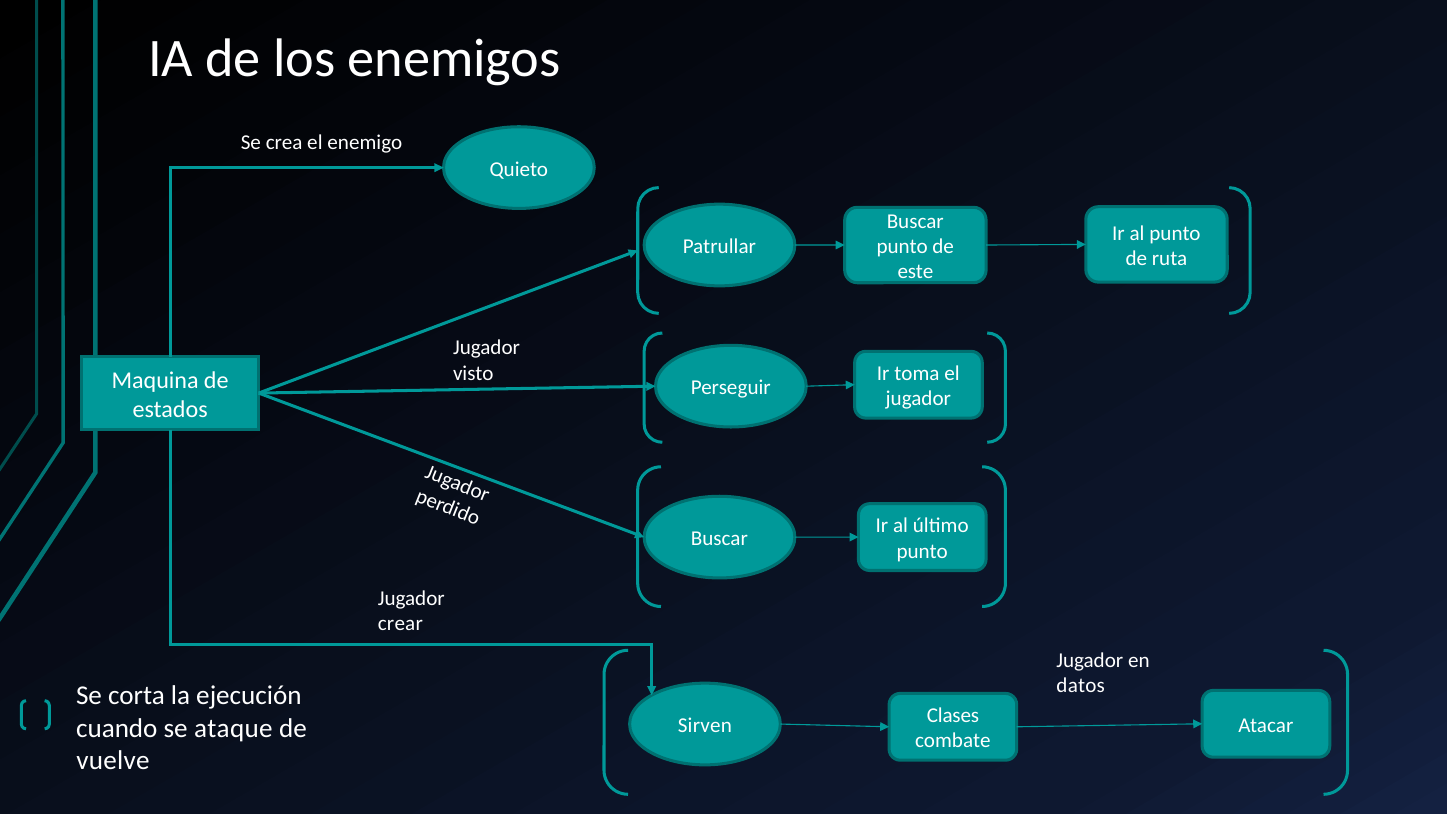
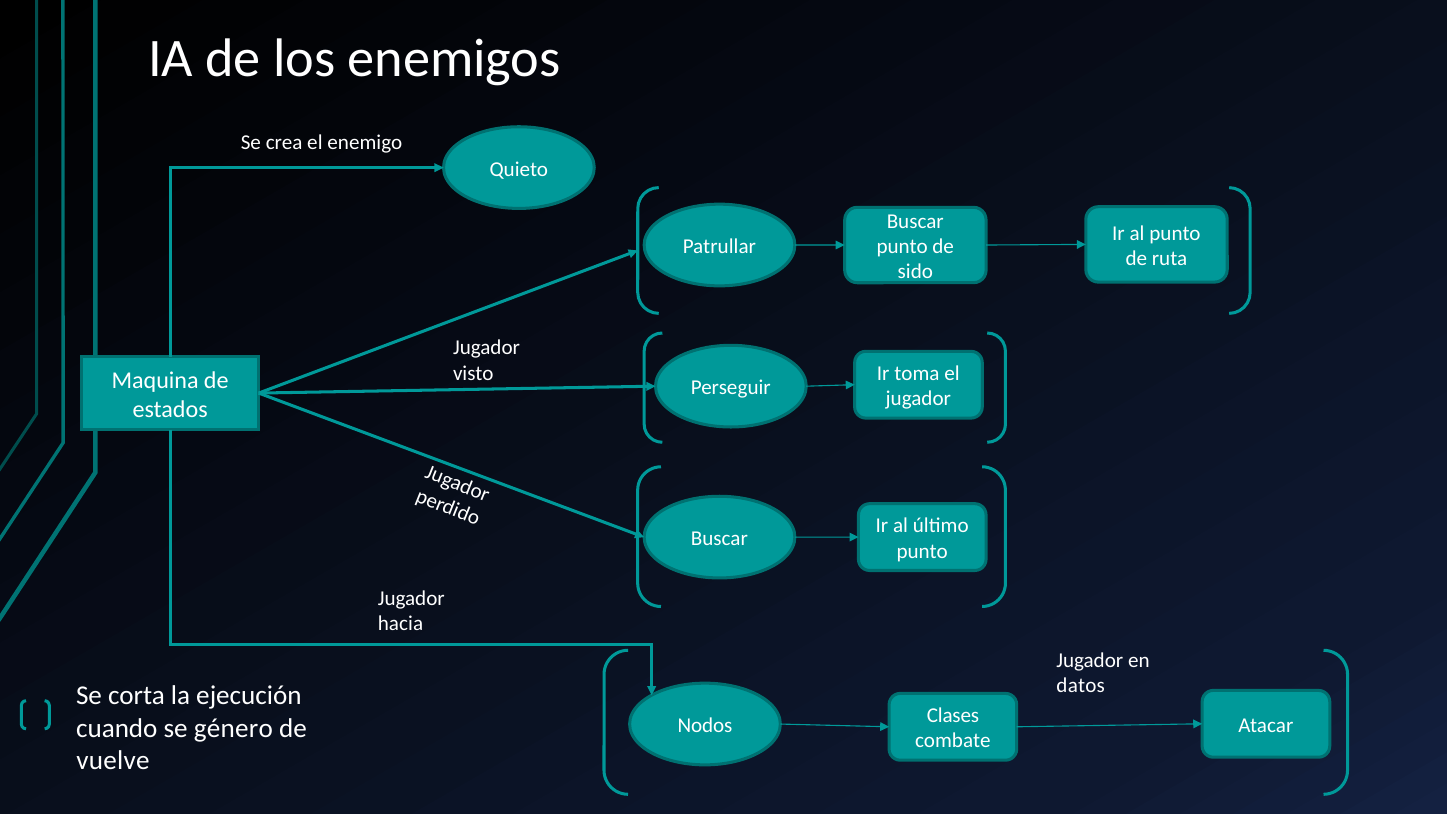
este: este -> sido (915, 272)
crear: crear -> hacia (400, 624)
Sirven: Sirven -> Nodos (705, 726)
ataque: ataque -> género (233, 728)
